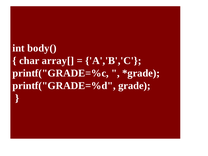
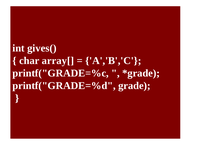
body(: body( -> gives( (42, 48)
